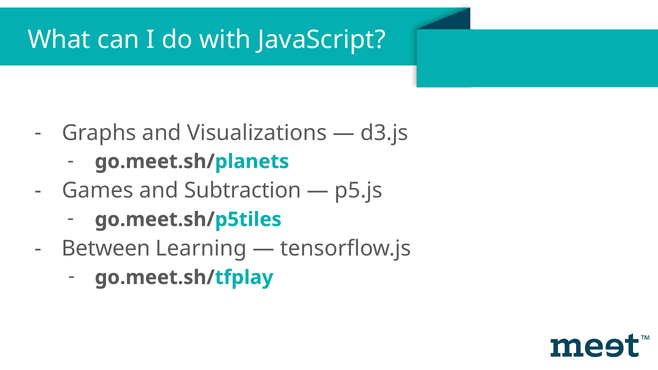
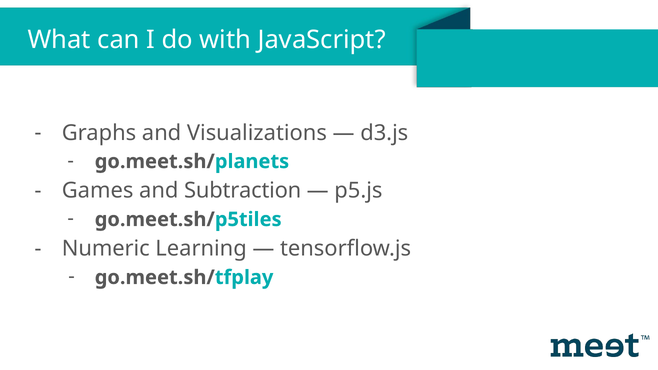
Between: Between -> Numeric (106, 249)
